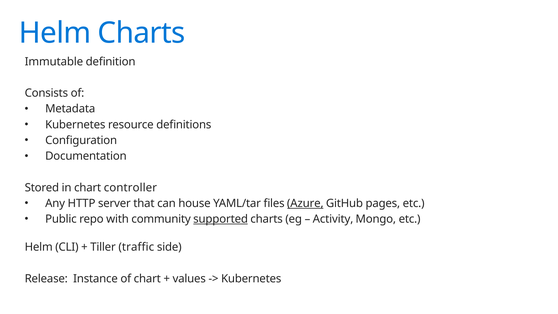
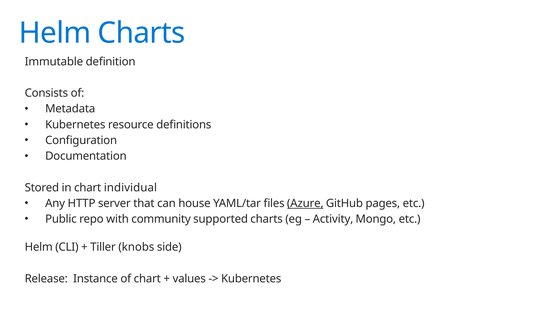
controller: controller -> individual (130, 187)
supported underline: present -> none (221, 219)
traffic: traffic -> knobs (136, 247)
